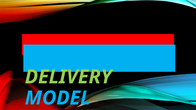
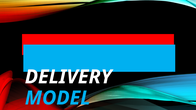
DELIVERY colour: light green -> white (68, 77)
